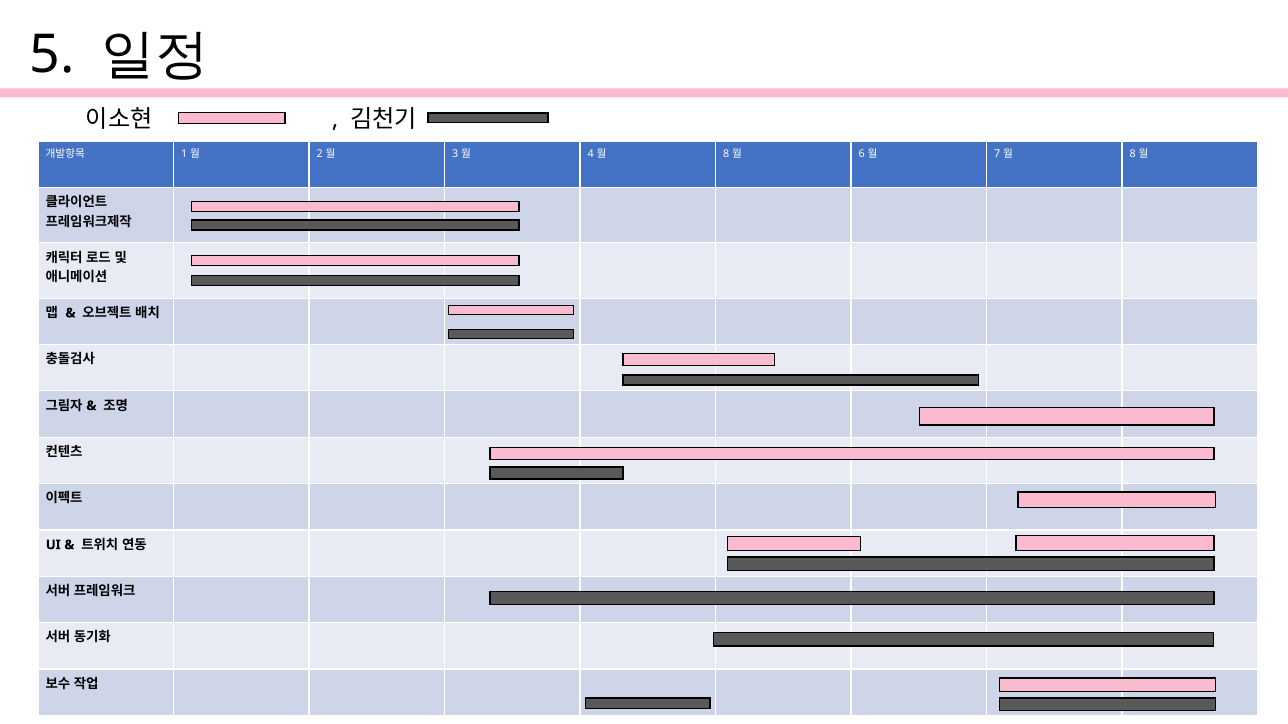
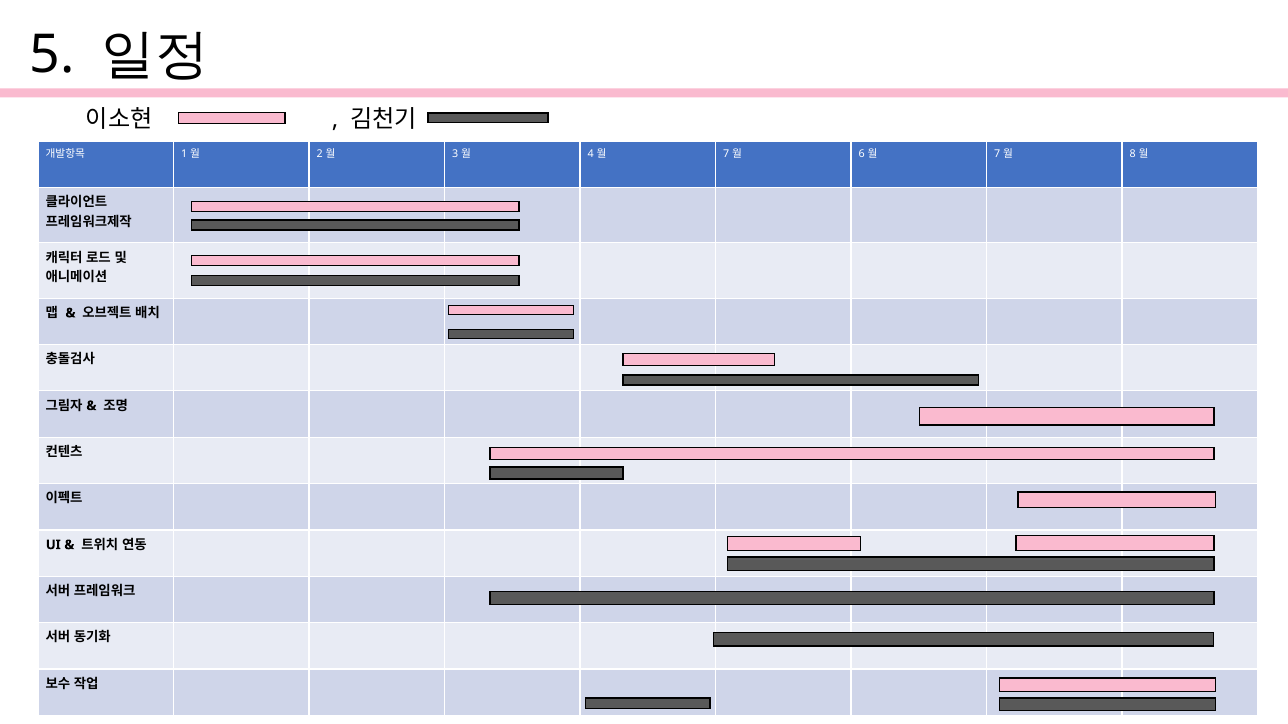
8: 8 -> 7 (726, 154)
